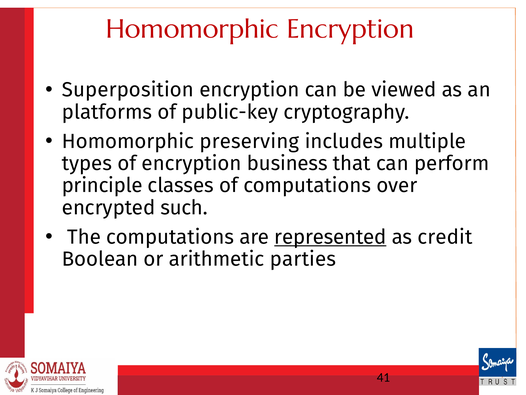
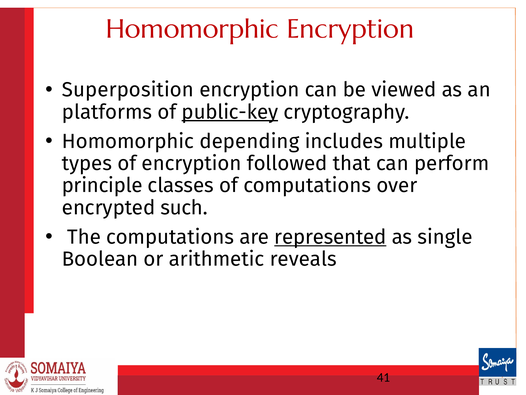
public-key underline: none -> present (230, 112)
preserving: preserving -> depending (249, 141)
business: business -> followed (287, 163)
credit: credit -> single (445, 237)
parties: parties -> reveals (303, 259)
